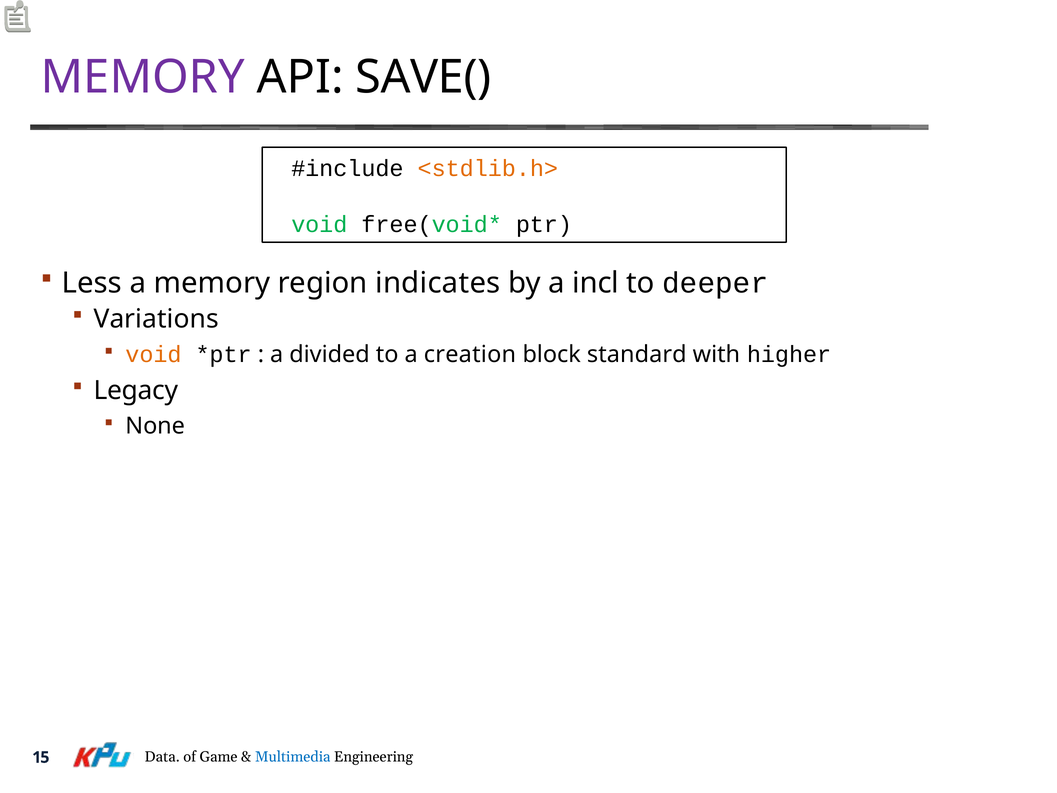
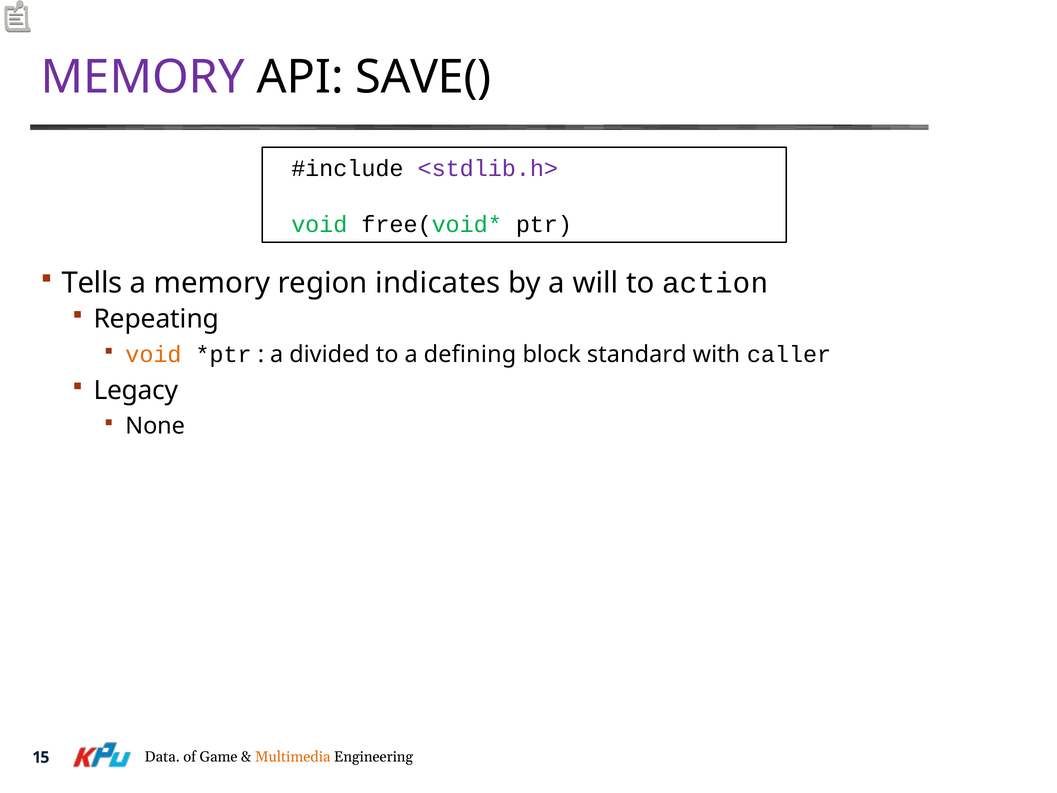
<stdlib.h> colour: orange -> purple (488, 168)
Less: Less -> Tells (92, 283)
incl: incl -> will (595, 283)
deeper: deeper -> action (715, 283)
Variations: Variations -> Repeating (156, 319)
creation: creation -> defining (470, 355)
higher: higher -> caller (789, 355)
Multimedia colour: blue -> orange (293, 757)
